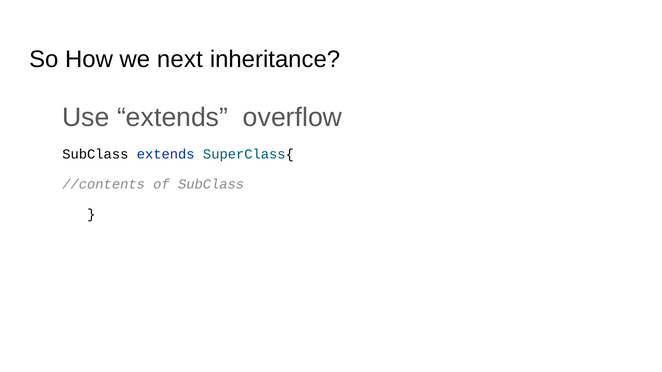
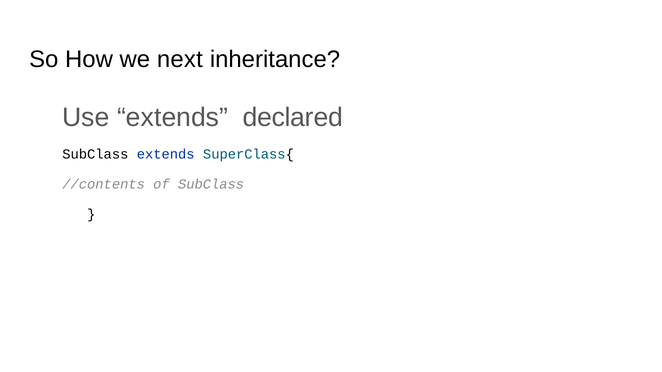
overflow: overflow -> declared (293, 117)
